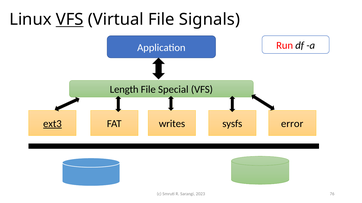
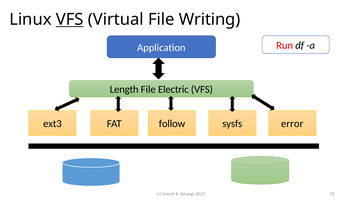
Signals: Signals -> Writing (210, 20)
Special: Special -> Electric (173, 90)
ext3 underline: present -> none (52, 124)
writes: writes -> follow (172, 124)
